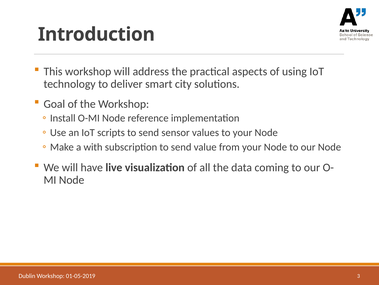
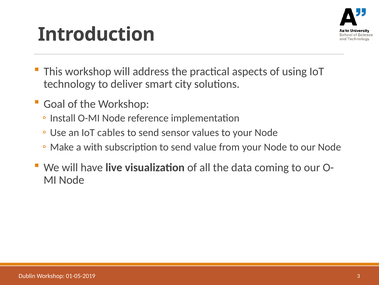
scripts: scripts -> cables (111, 132)
